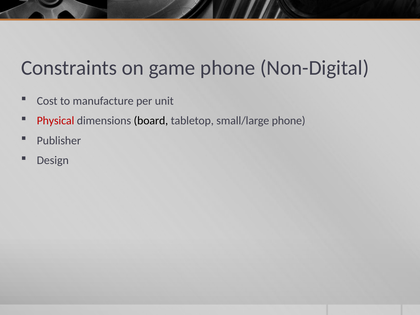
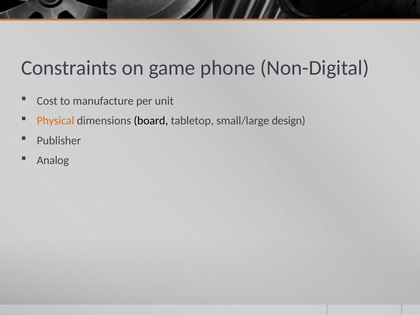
Physical colour: red -> orange (56, 121)
small/large phone: phone -> design (289, 121)
Design: Design -> Analog (53, 160)
